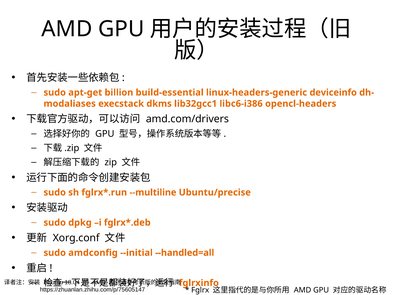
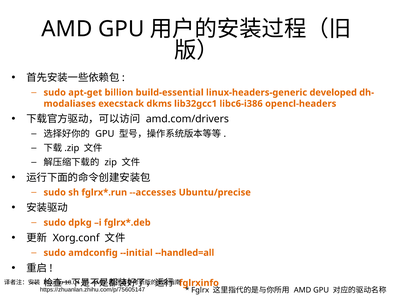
deviceinfo: deviceinfo -> developed (333, 92)
--multiline: --multiline -> --accesses (153, 192)
